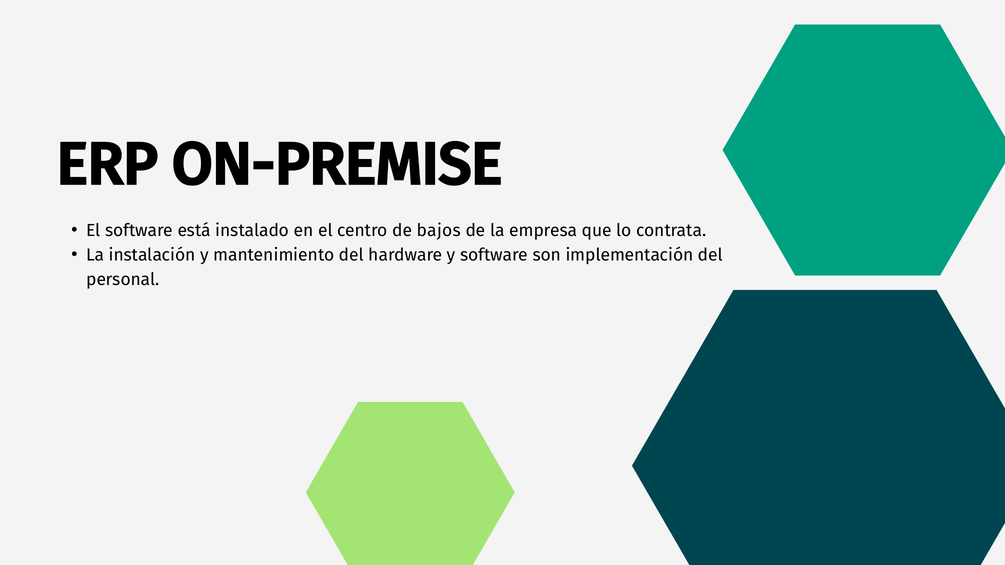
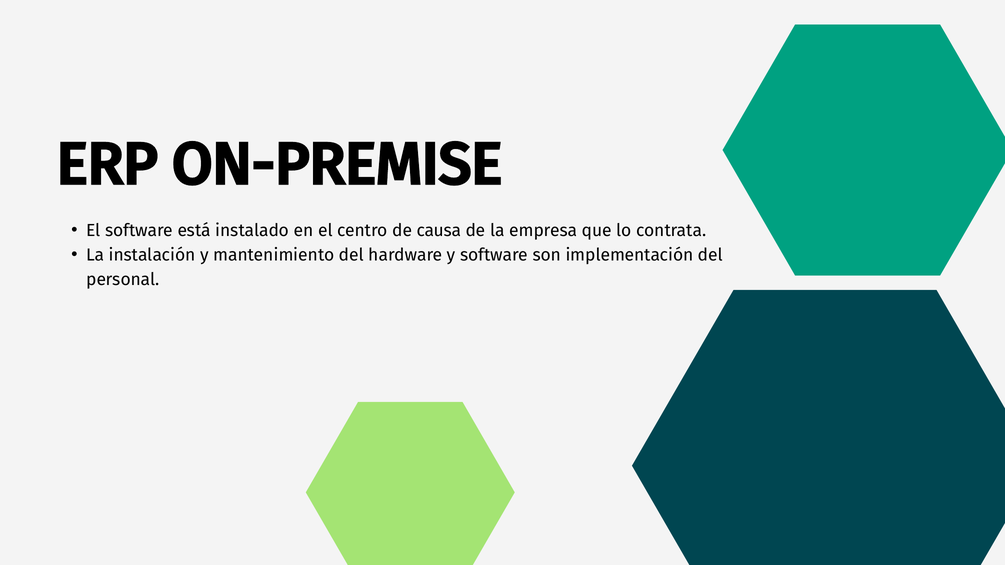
bajos: bajos -> causa (439, 231)
